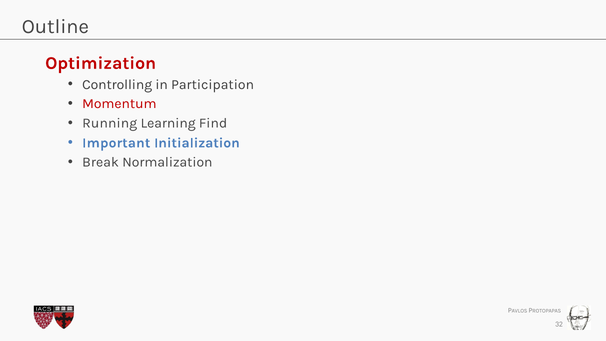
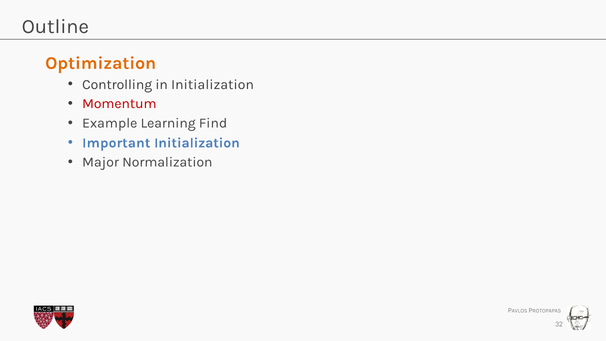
Optimization colour: red -> orange (101, 63)
in Participation: Participation -> Initialization (213, 84)
Running: Running -> Example (110, 123)
Break: Break -> Major (101, 162)
